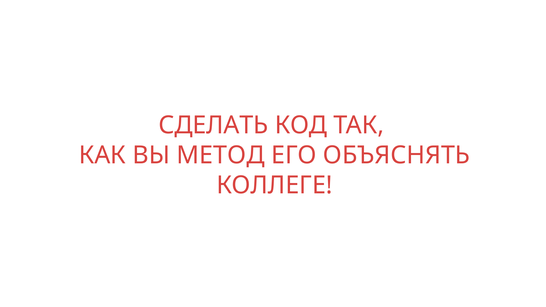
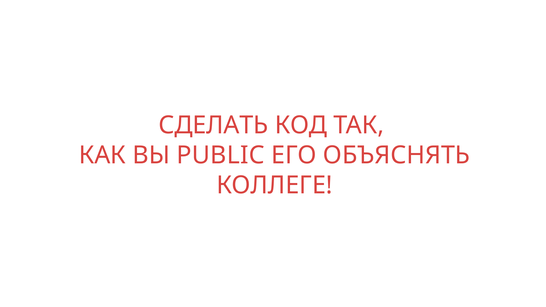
МЕТОД: МЕТОД -> PUBLIC (220, 155)
